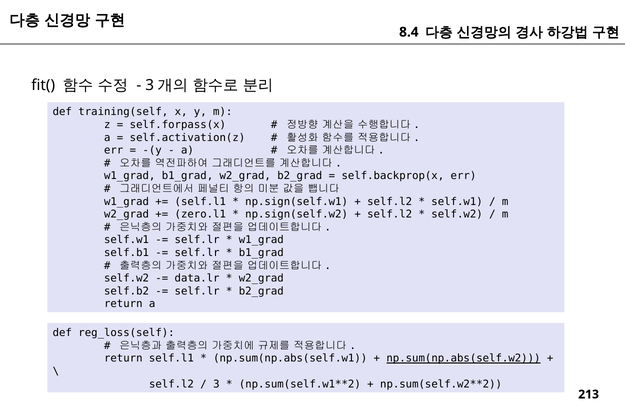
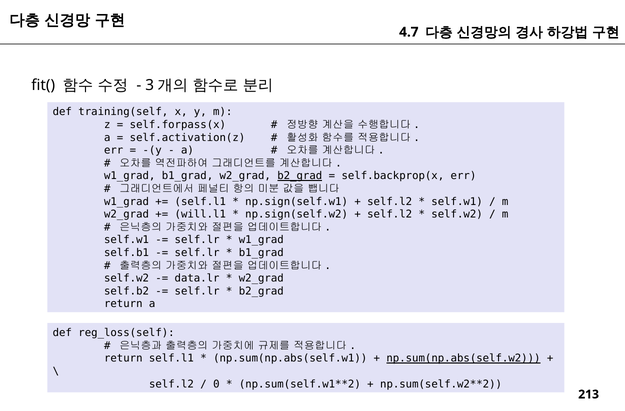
8.4: 8.4 -> 4.7 (409, 32)
b2_grad underline: none -> present (300, 176)
zero.l1: zero.l1 -> will.l1 (200, 214)
3: 3 -> 0 (216, 384)
